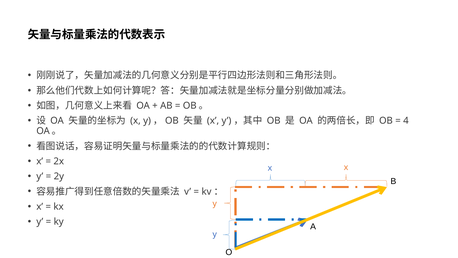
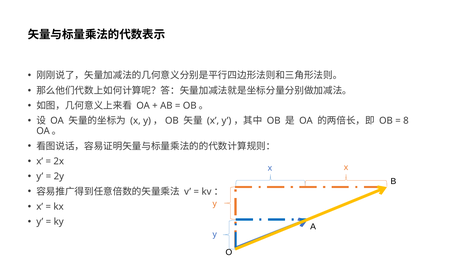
4: 4 -> 8 (406, 121)
